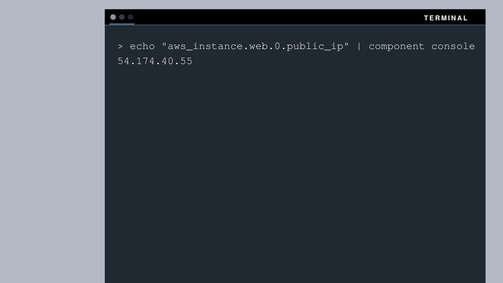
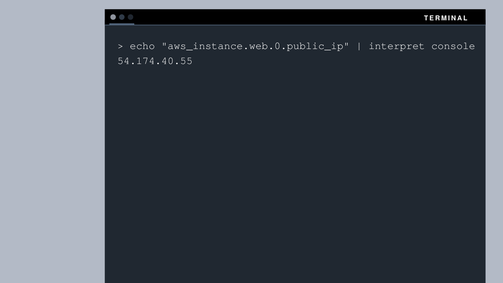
component: component -> interpret (397, 46)
